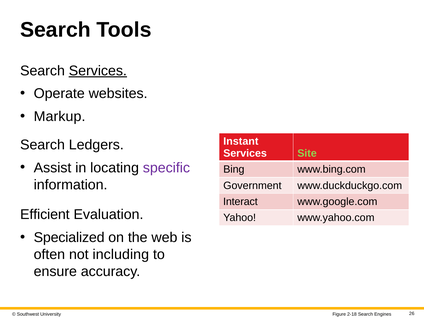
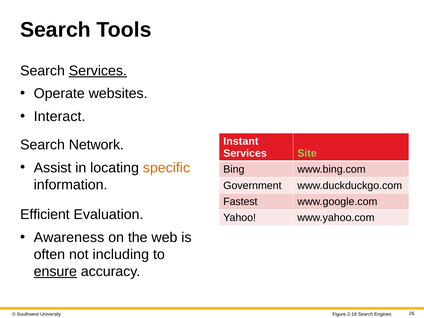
Markup: Markup -> Interact (60, 116)
Ledgers: Ledgers -> Network (96, 145)
specific colour: purple -> orange (166, 168)
Interact: Interact -> Fastest (240, 202)
Specialized: Specialized -> Awareness (69, 237)
ensure underline: none -> present (55, 271)
